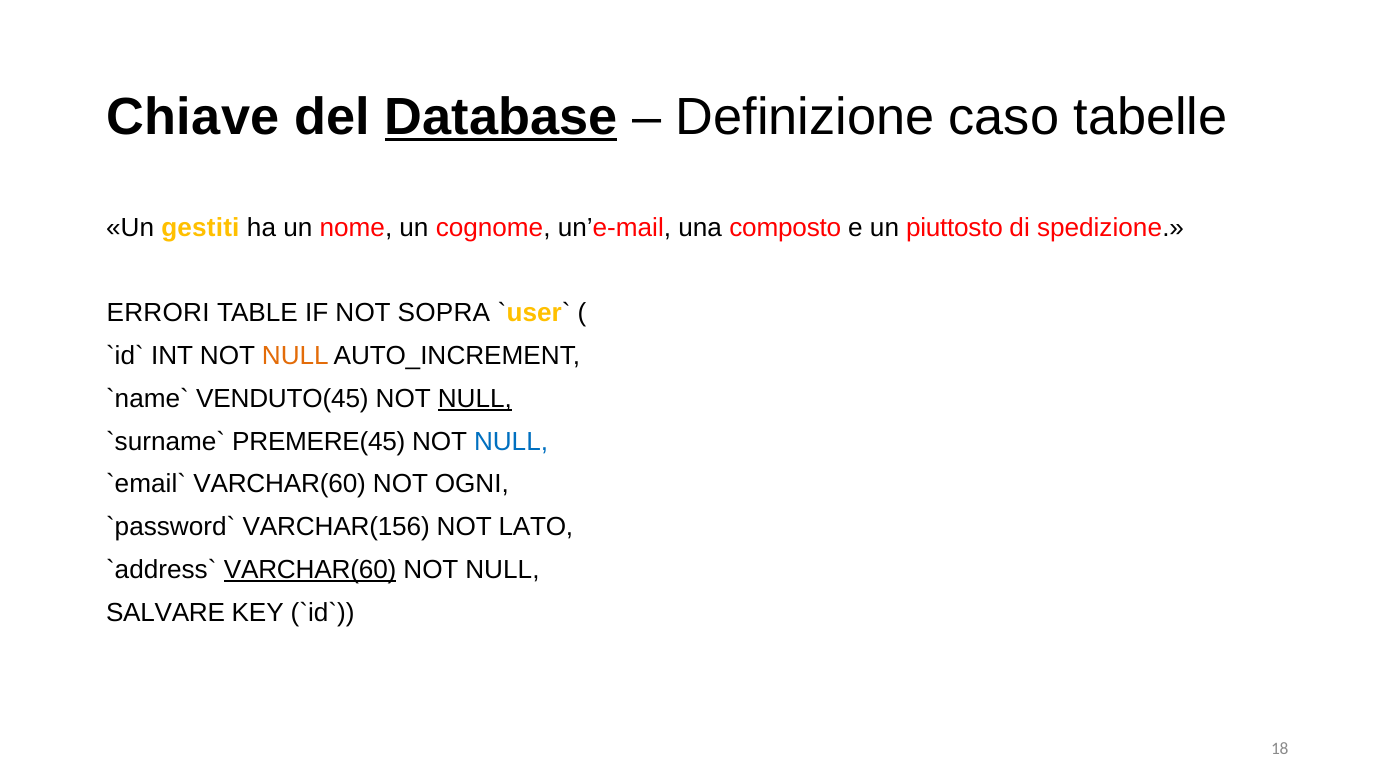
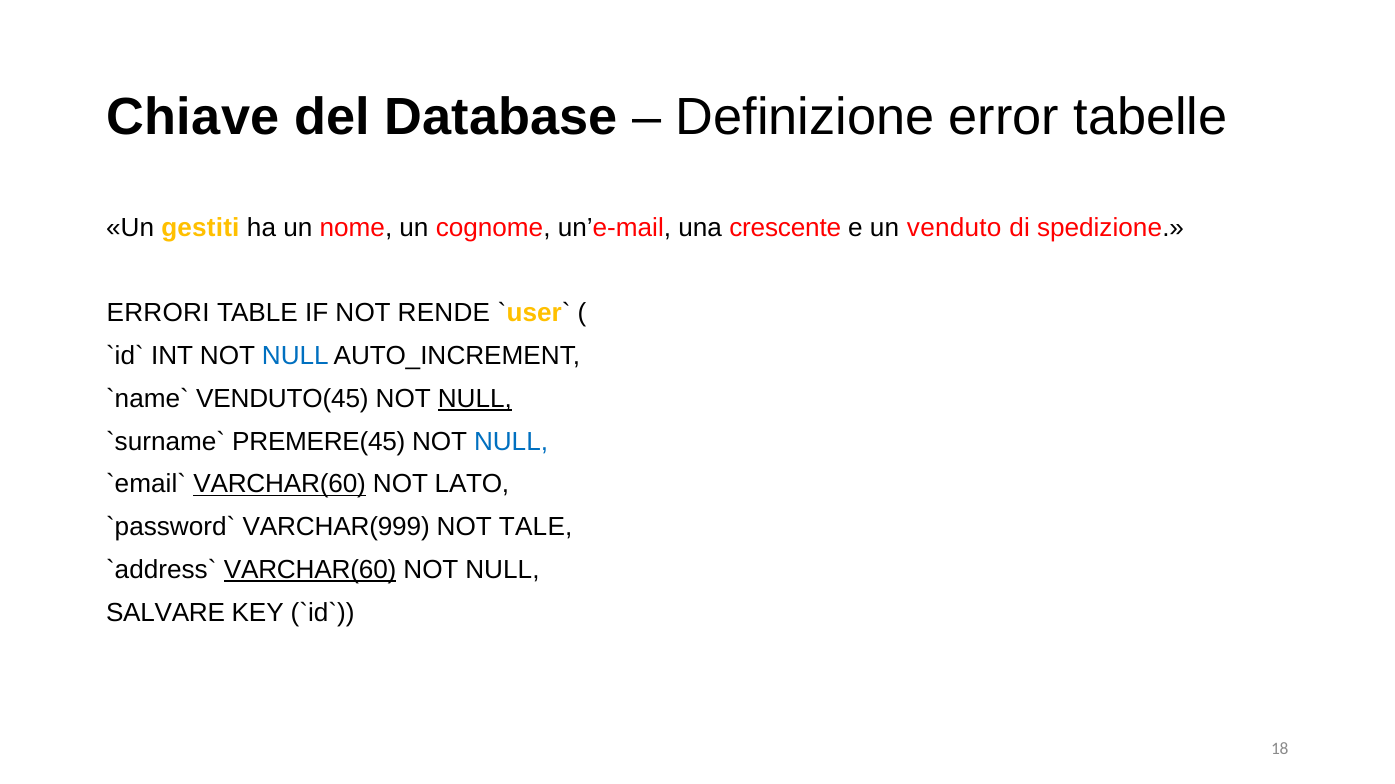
Database underline: present -> none (501, 117)
caso: caso -> error (1004, 117)
composto: composto -> crescente (785, 228)
piuttosto: piuttosto -> venduto (954, 228)
SOPRA: SOPRA -> RENDE (444, 314)
NULL colour: orange -> blue (295, 356)
VARCHAR(60 underline: none -> present (280, 485)
OGNI: OGNI -> LATO (472, 485)
VARCHAR(156: VARCHAR(156 -> VARCHAR(999 (336, 528)
LATO: LATO -> TALE (536, 528)
